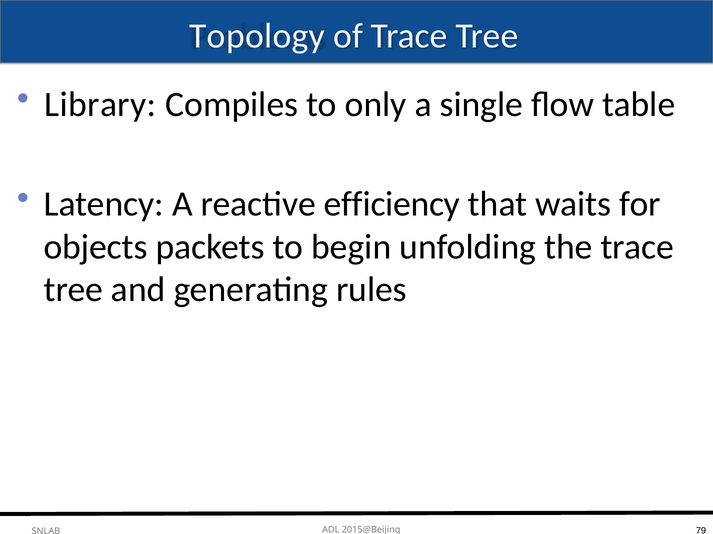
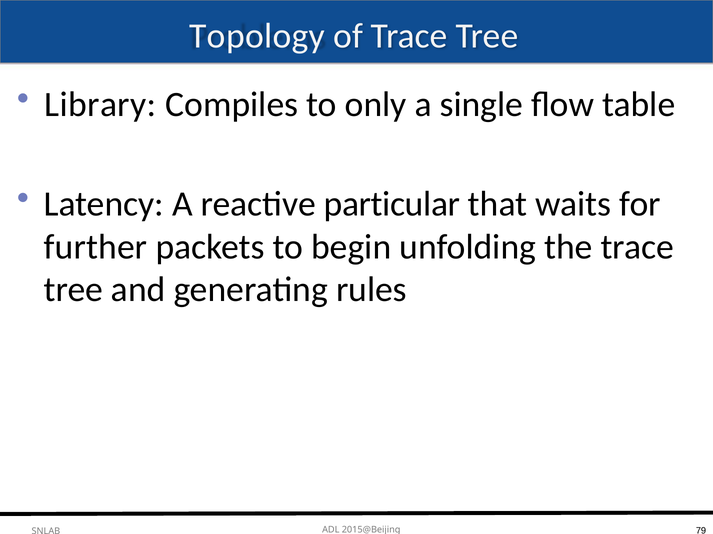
efficiency: efficiency -> particular (392, 205)
objects: objects -> further (95, 247)
